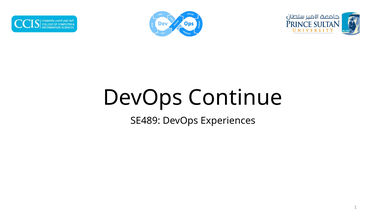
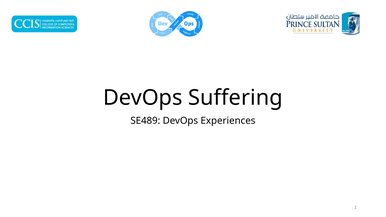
Continue: Continue -> Suffering (235, 98)
